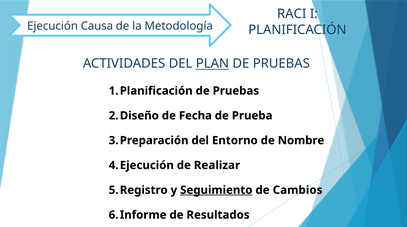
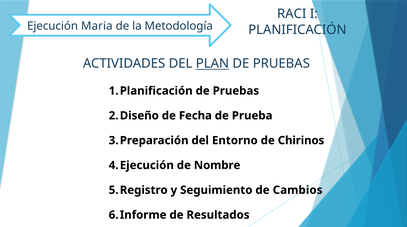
Causa: Causa -> Maria (97, 26)
Nombre: Nombre -> Chirinos (301, 140)
Realizar: Realizar -> Nombre (217, 165)
Seguimiento underline: present -> none (216, 190)
